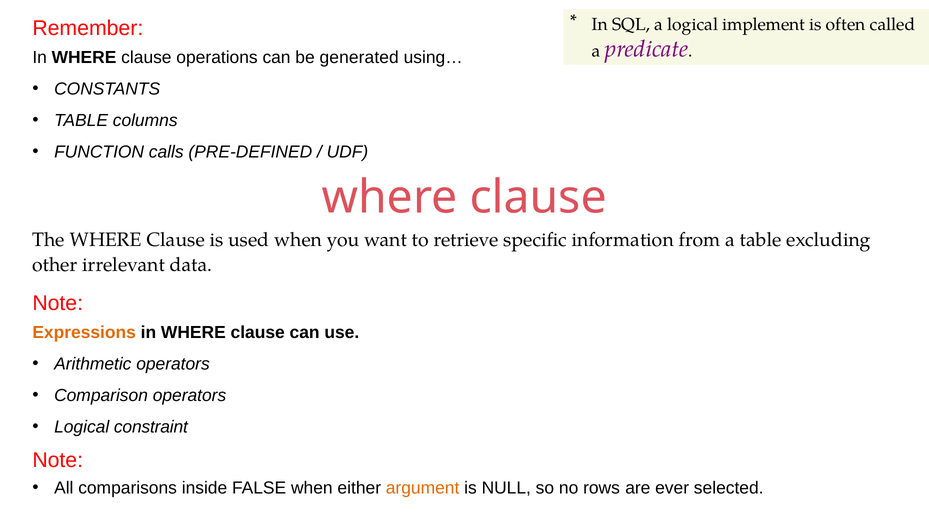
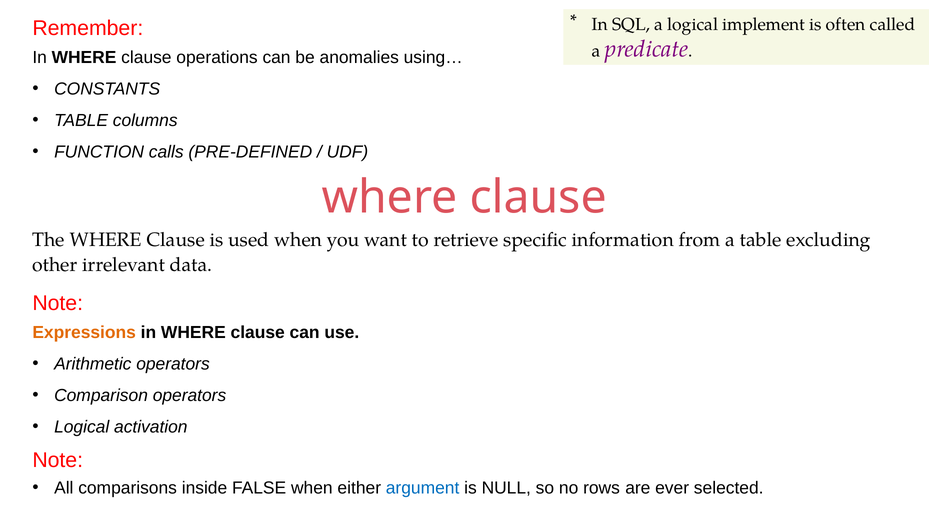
generated: generated -> anomalies (359, 58)
constraint: constraint -> activation (151, 426)
argument colour: orange -> blue (423, 488)
